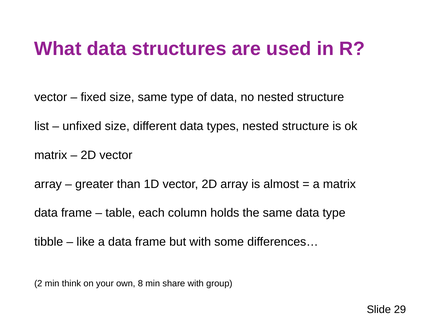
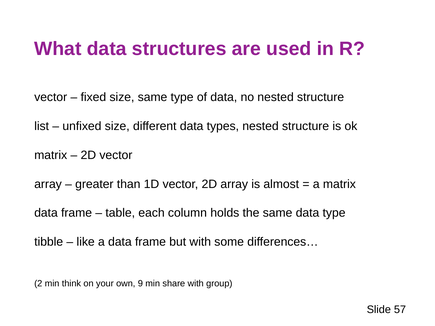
8: 8 -> 9 (140, 284)
29: 29 -> 57 (400, 310)
